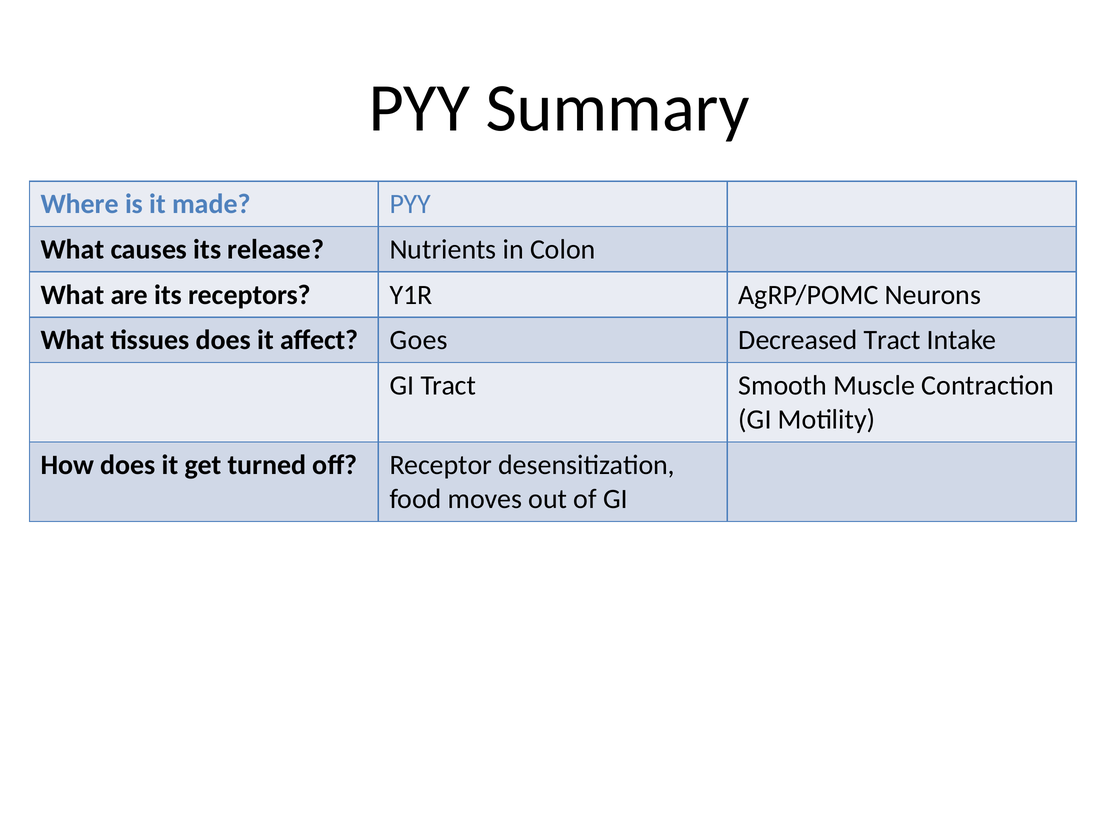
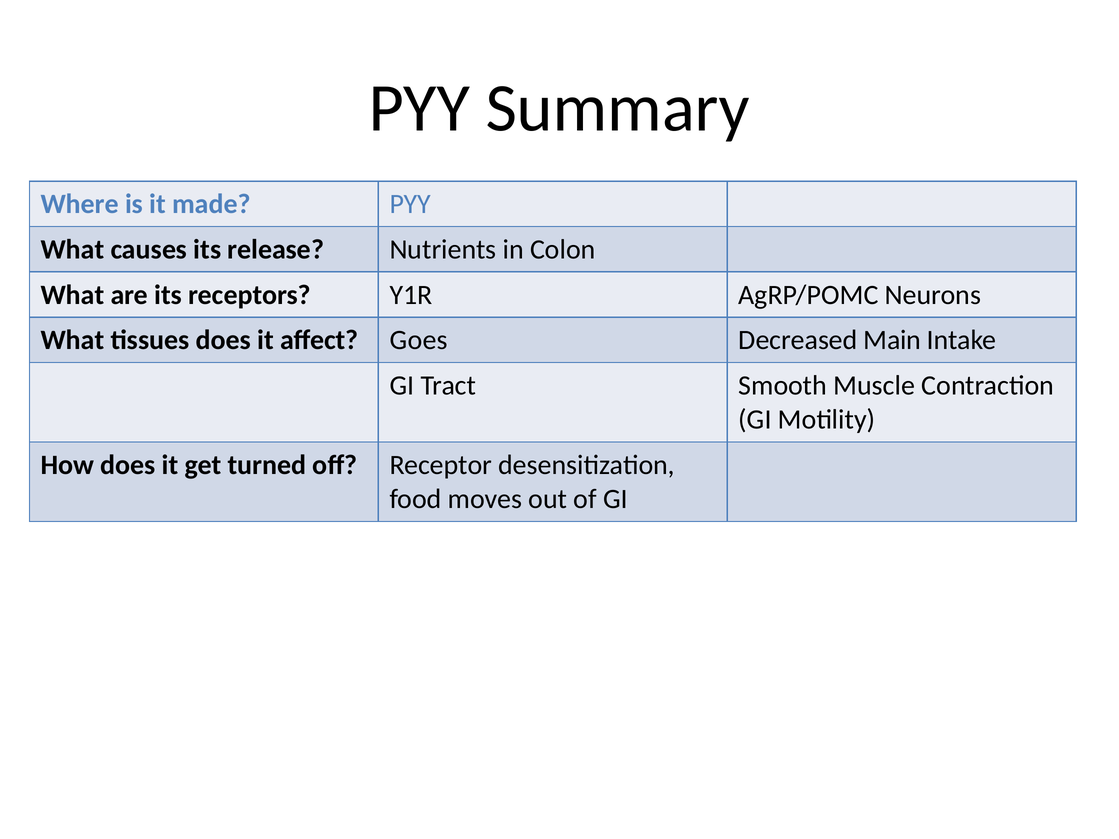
Decreased Tract: Tract -> Main (892, 340)
